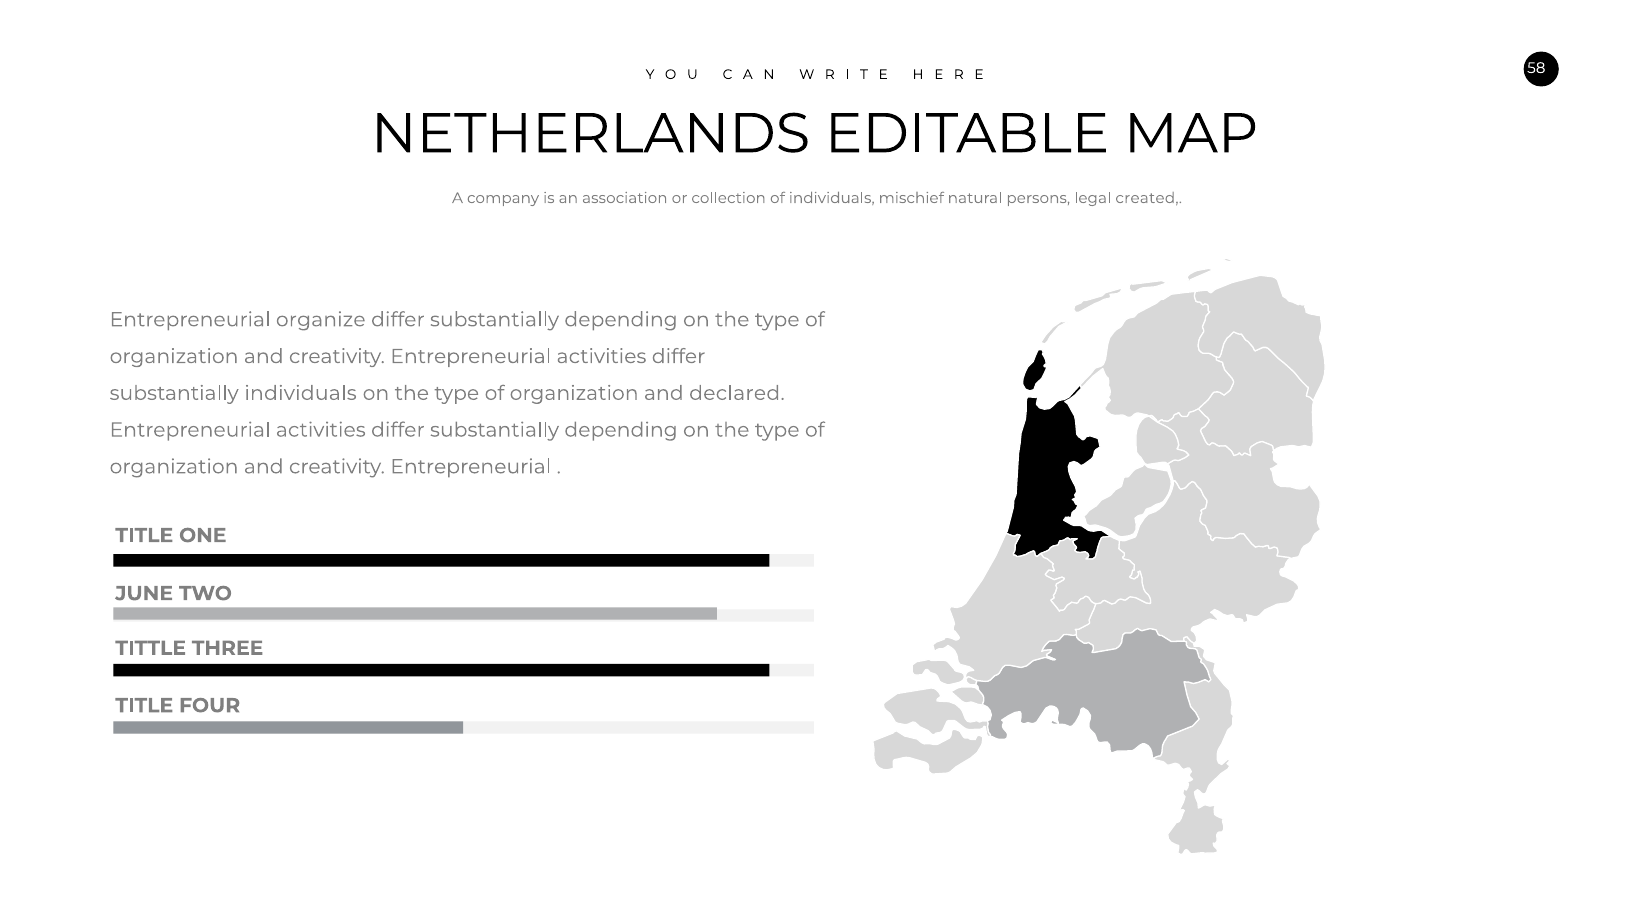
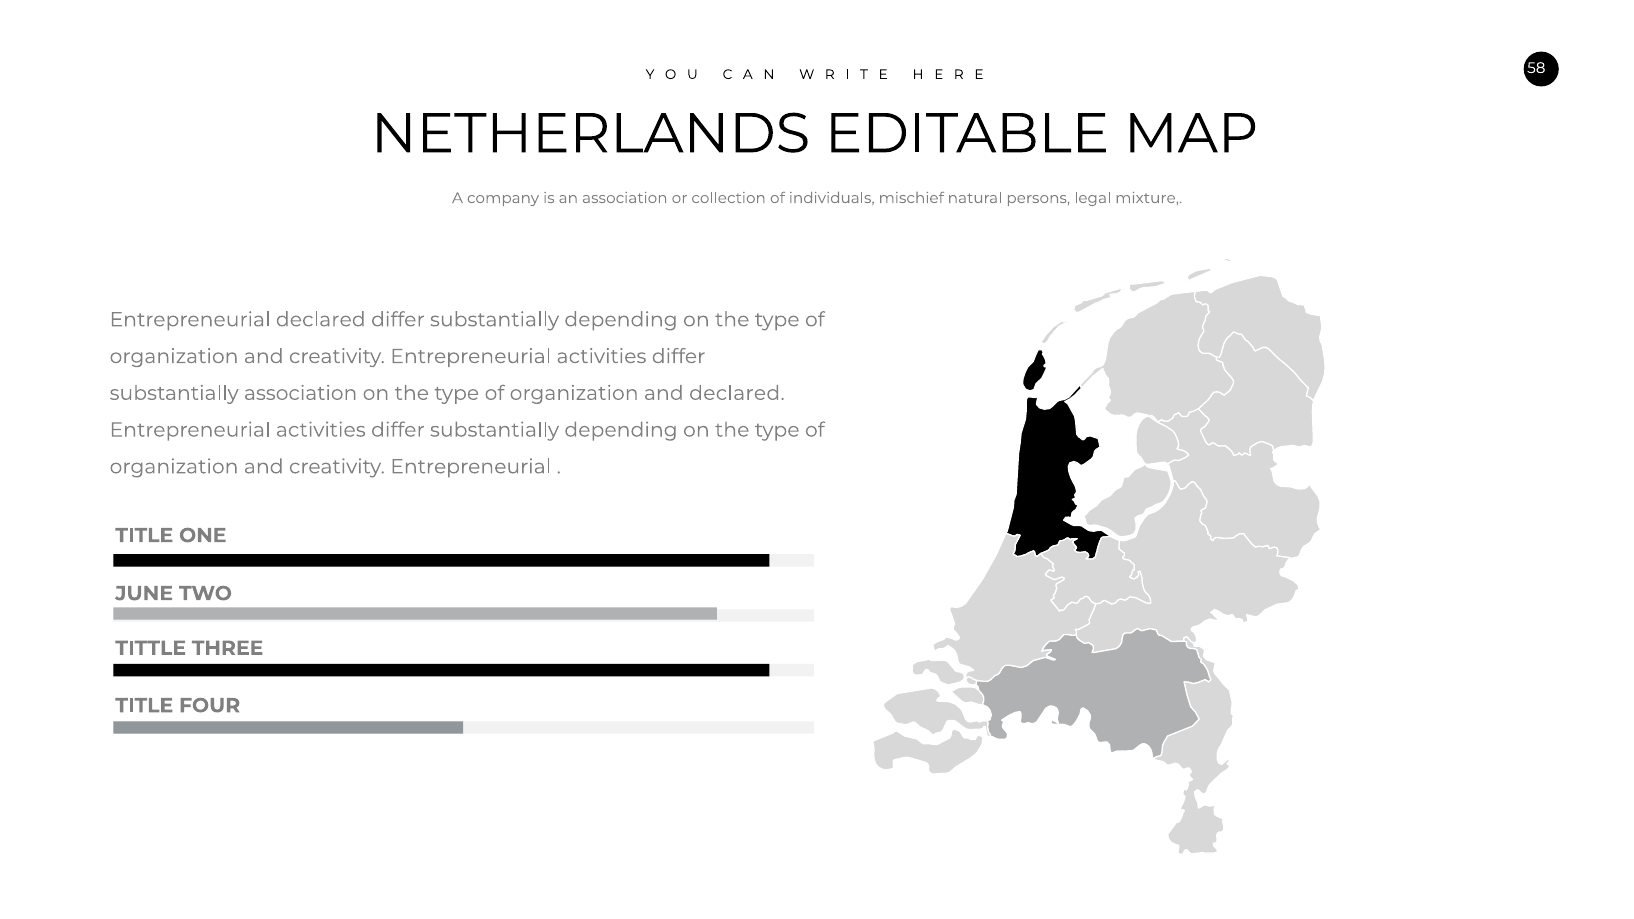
created: created -> mixture (1149, 198)
Entrepreneurial organize: organize -> declared (321, 320)
substantially individuals: individuals -> association (301, 393)
